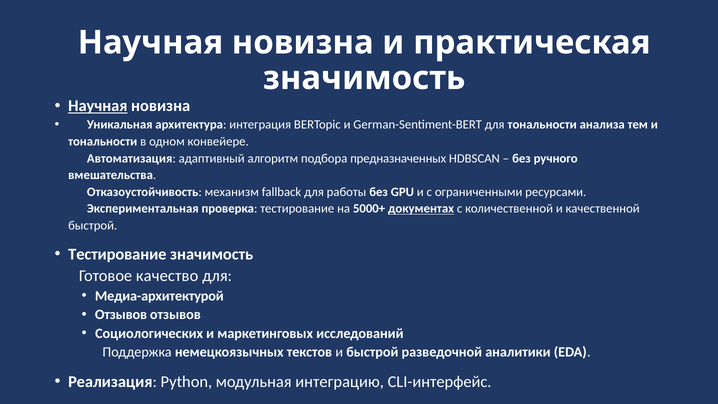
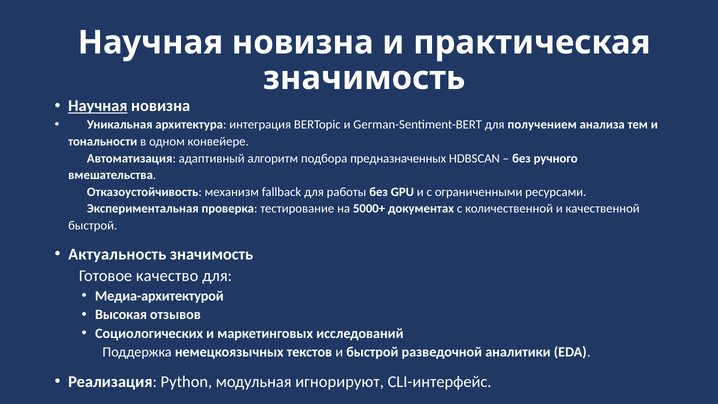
для тональности: тональности -> получением (542, 125)
документах underline: present -> none (421, 209)
Тестирование: Тестирование -> Актуальность (117, 254)
Отзывов: Отзывов -> Высокая (121, 315)
интеграцию: интеграцию -> игнорируют (340, 382)
